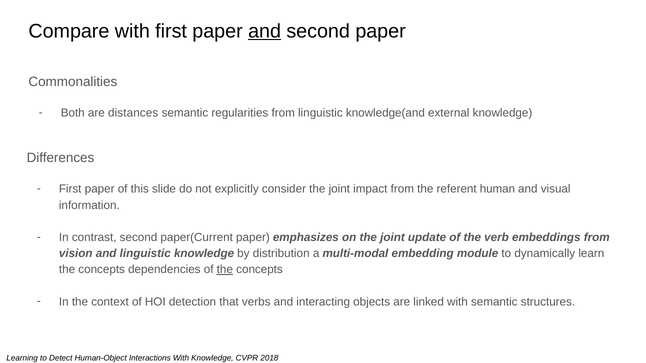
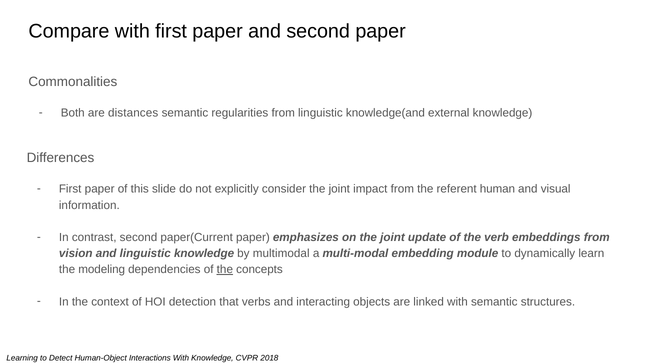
and underline: present -> none (265, 31)
distribution: distribution -> multimodal (281, 254)
concepts: concepts -> modeling (102, 270)
